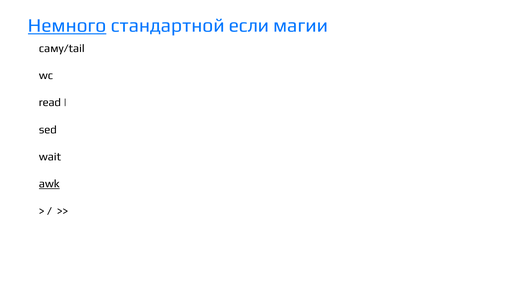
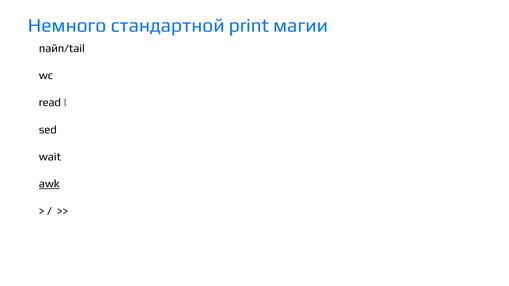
Немного underline: present -> none (67, 26)
если: если -> print (249, 26)
саму/tail: саму/tail -> пайп/tail (62, 48)
